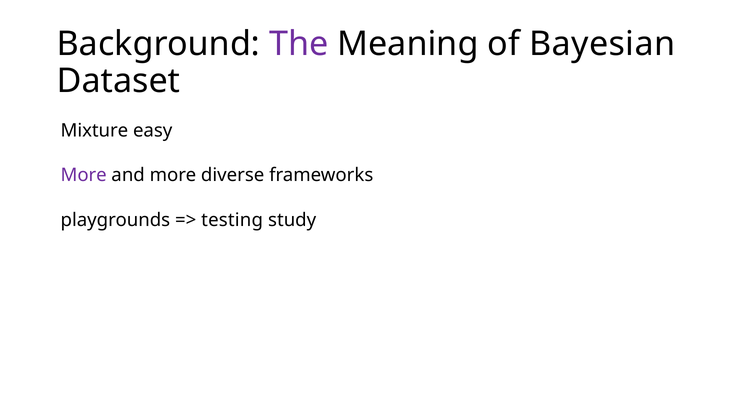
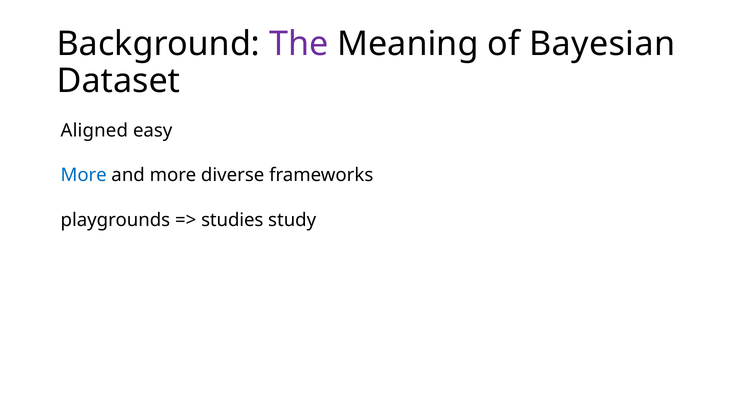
Mixture: Mixture -> Aligned (94, 131)
More colour: purple -> blue (84, 175)
testing: testing -> studies (232, 220)
